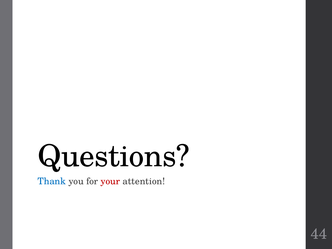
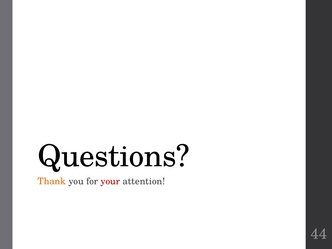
Thank colour: blue -> orange (52, 181)
